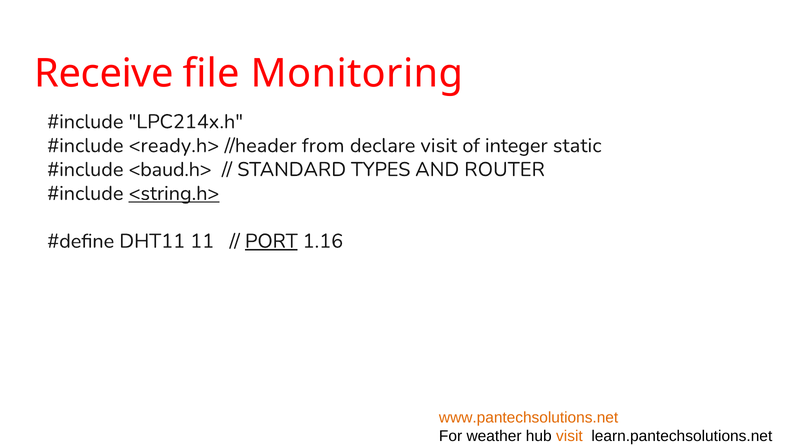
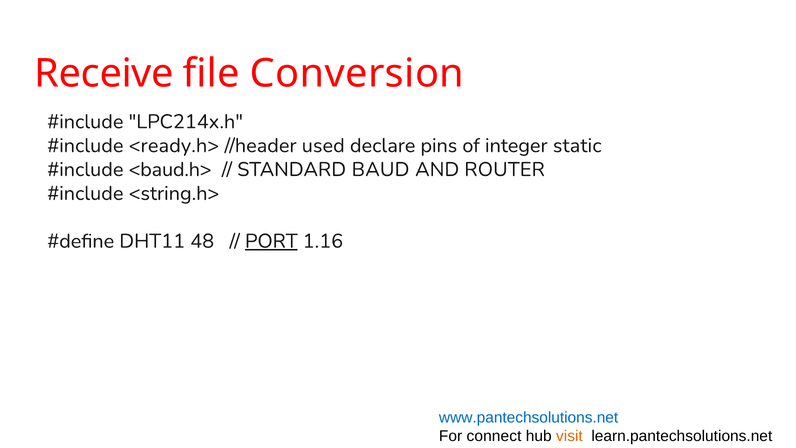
Monitoring: Monitoring -> Conversion (357, 73)
from: from -> used (323, 145)
declare visit: visit -> pins (439, 145)
TYPES: TYPES -> BAUD (380, 169)
<string.h> underline: present -> none (174, 193)
11: 11 -> 48 (202, 241)
www.pantechsolutions.net colour: orange -> blue (529, 417)
weather: weather -> connect (494, 436)
